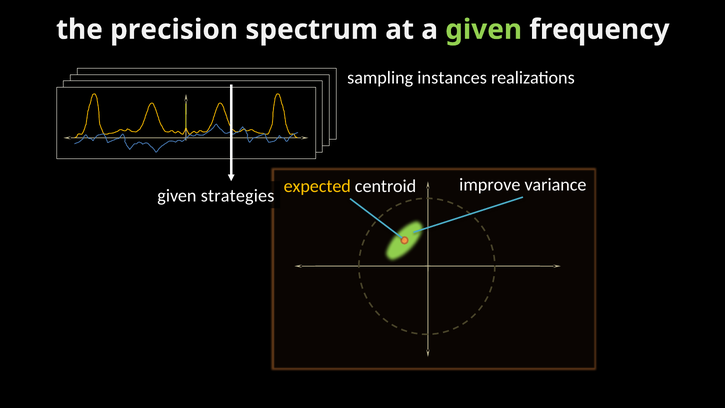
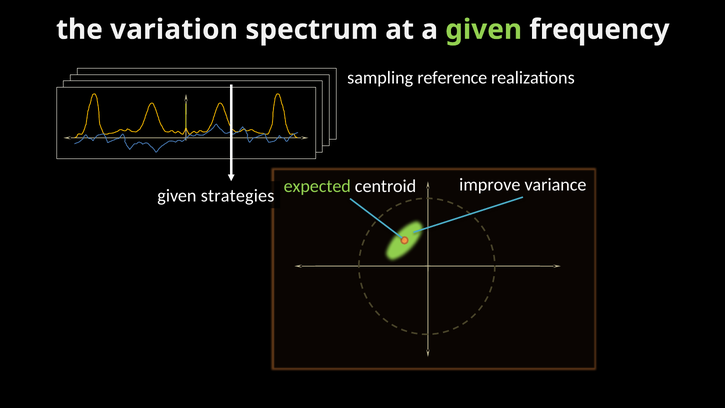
precision: precision -> variation (174, 30)
instances: instances -> reference (452, 78)
expected colour: yellow -> light green (317, 186)
